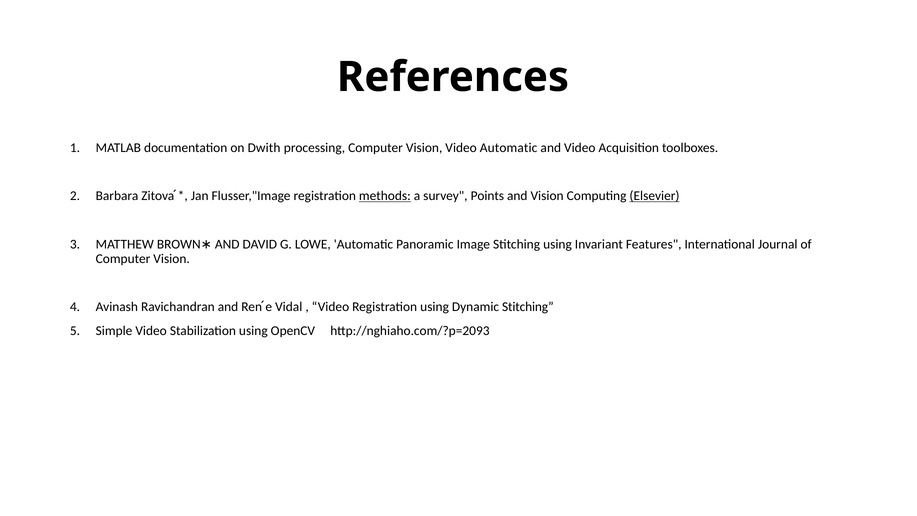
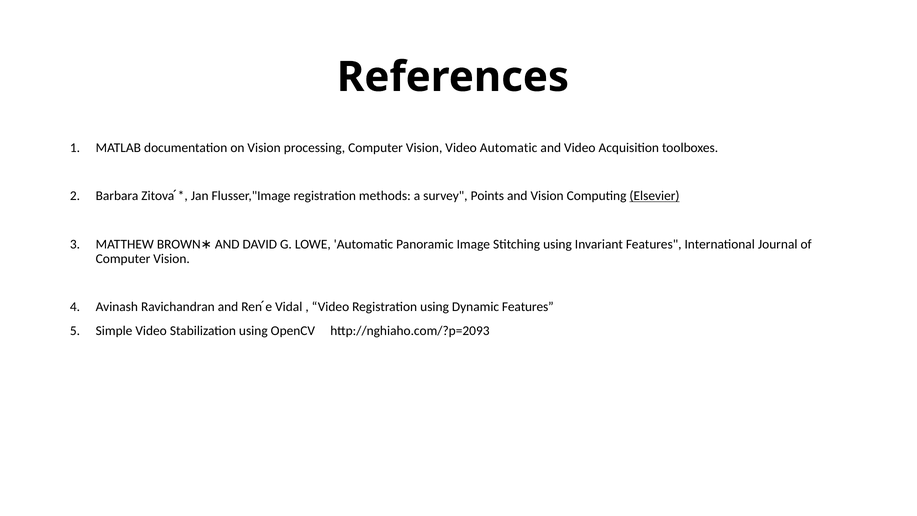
on Dwith: Dwith -> Vision (264, 148)
methods underline: present -> none (385, 196)
Dynamic Stitching: Stitching -> Features (528, 307)
